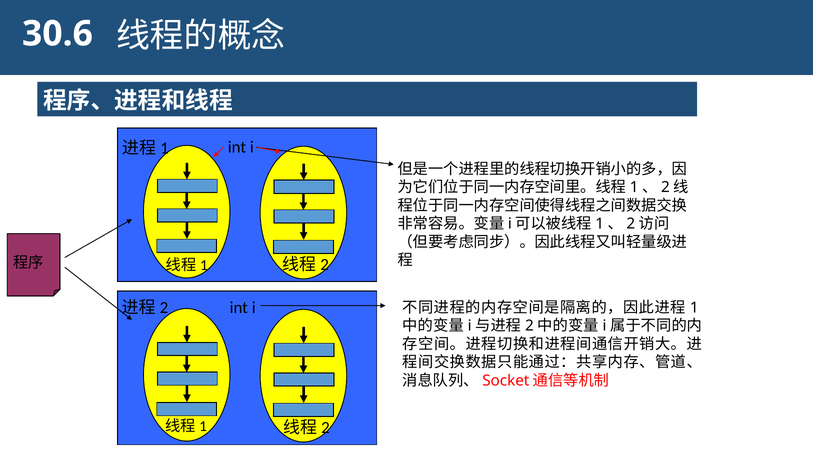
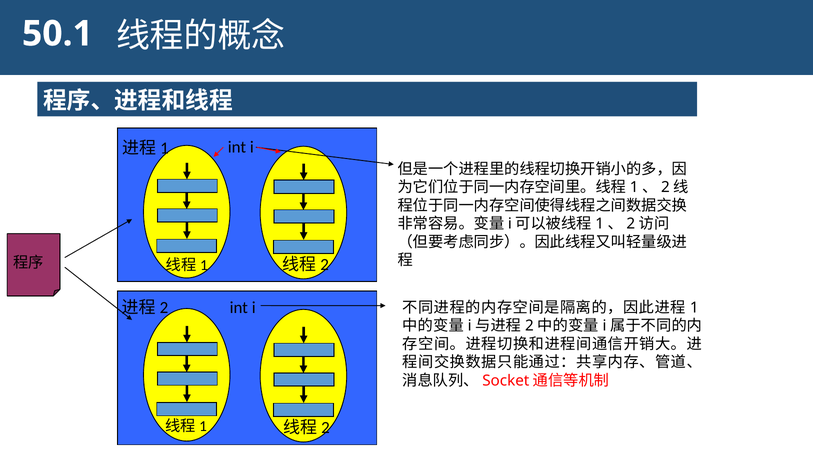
30.6: 30.6 -> 50.1 (57, 34)
